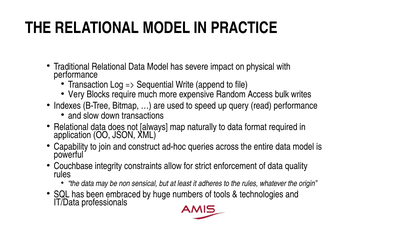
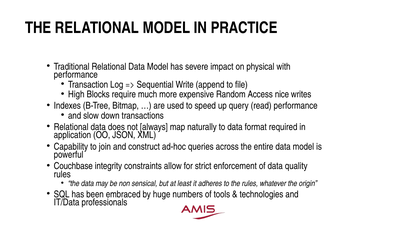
Very: Very -> High (76, 95)
bulk: bulk -> nice (282, 95)
